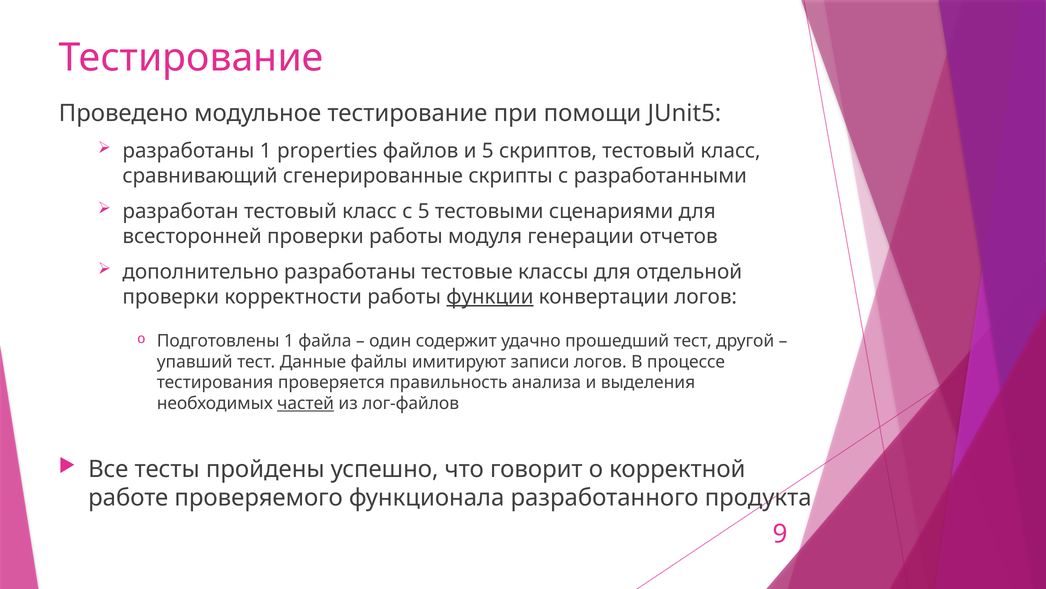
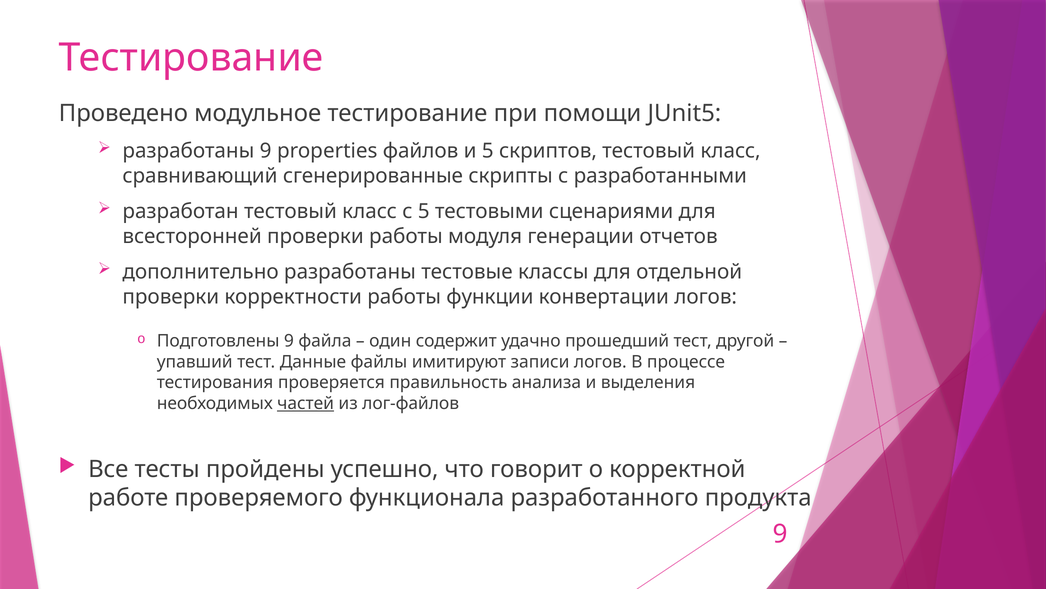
разработаны 1: 1 -> 9 (266, 151)
функции underline: present -> none (490, 297)
Подготовлены 1: 1 -> 9 (289, 341)
